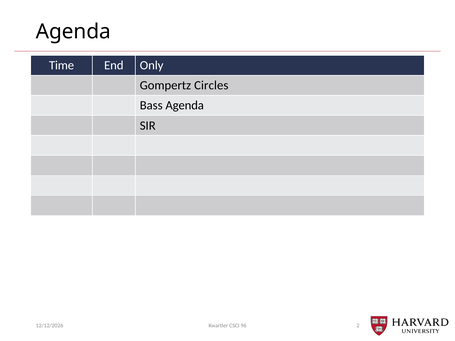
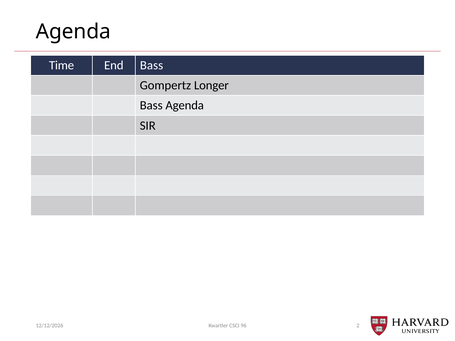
End Only: Only -> Bass (152, 65)
Circles: Circles -> Longer (211, 86)
